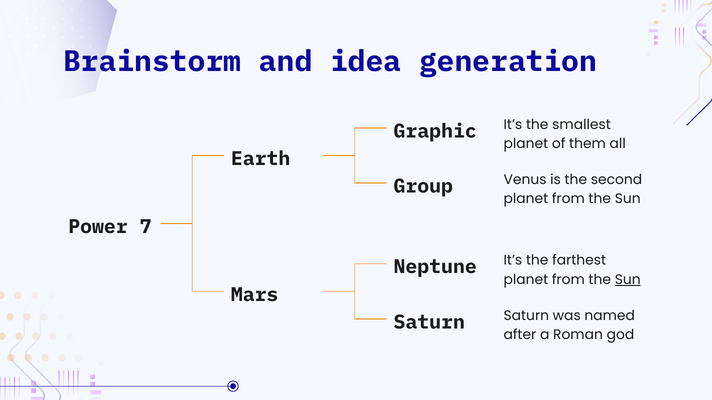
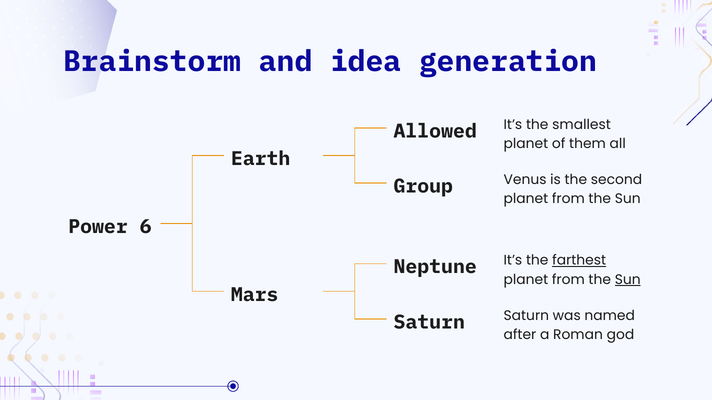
Graphic: Graphic -> Allowed (435, 131)
7: 7 -> 6 (146, 227)
farthest underline: none -> present (579, 261)
